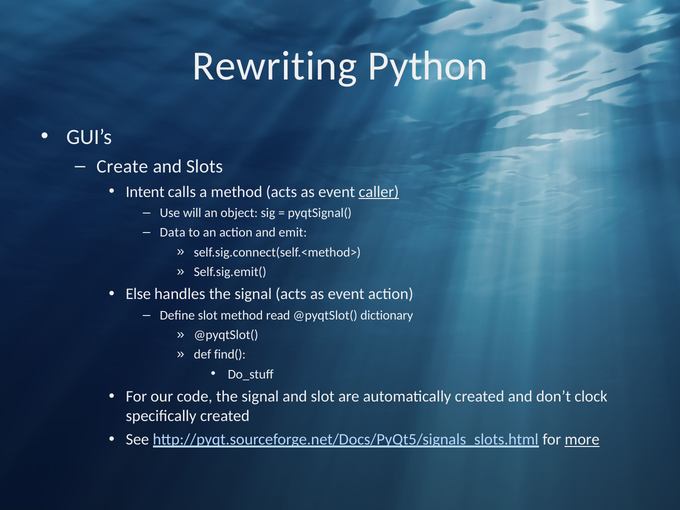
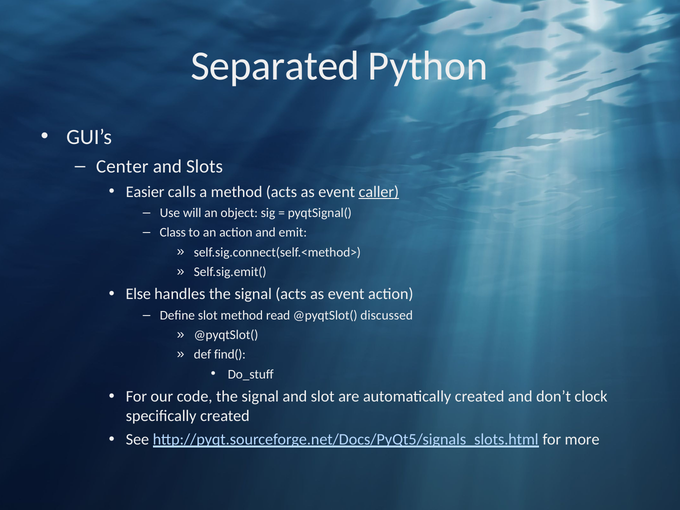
Rewriting: Rewriting -> Separated (275, 66)
Create: Create -> Center (122, 166)
Intent: Intent -> Easier (145, 192)
Data: Data -> Class (173, 233)
dictionary: dictionary -> discussed (387, 315)
more underline: present -> none (582, 440)
